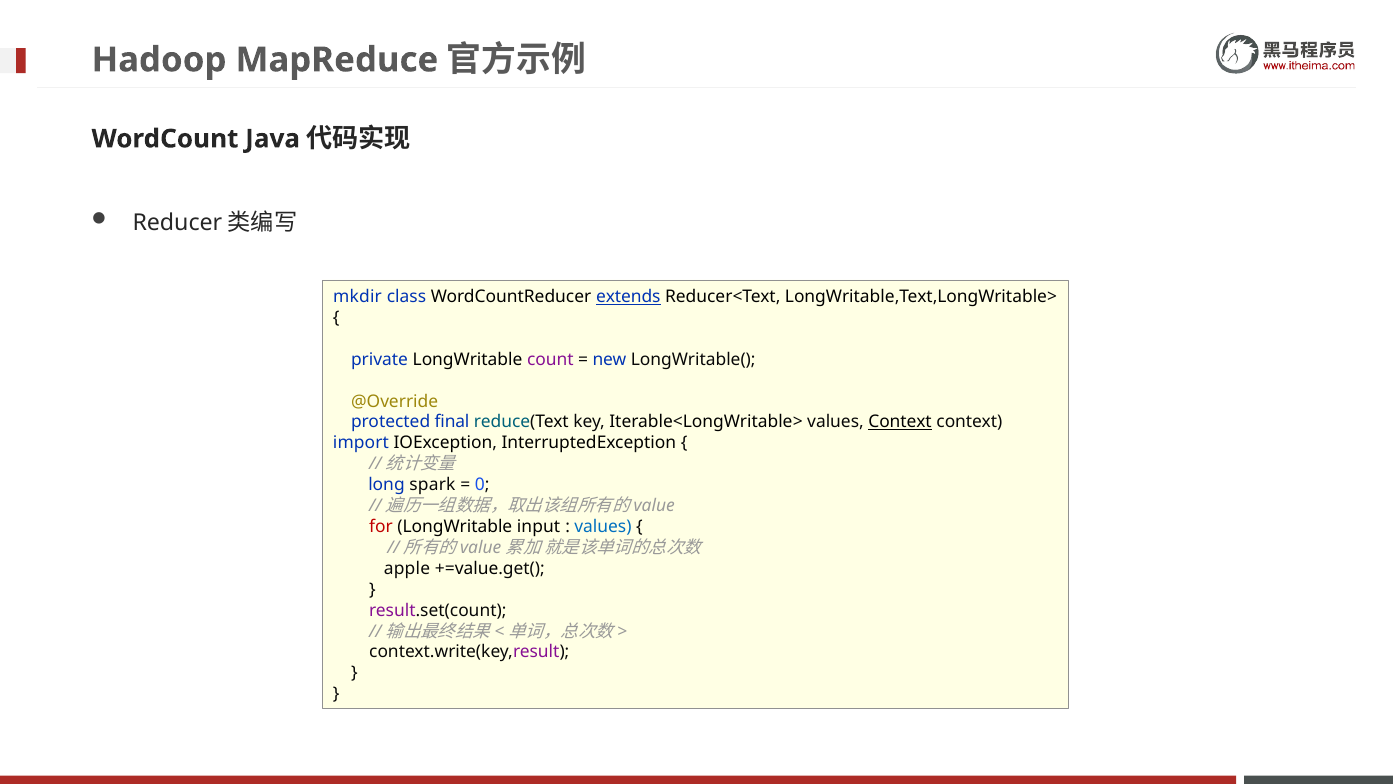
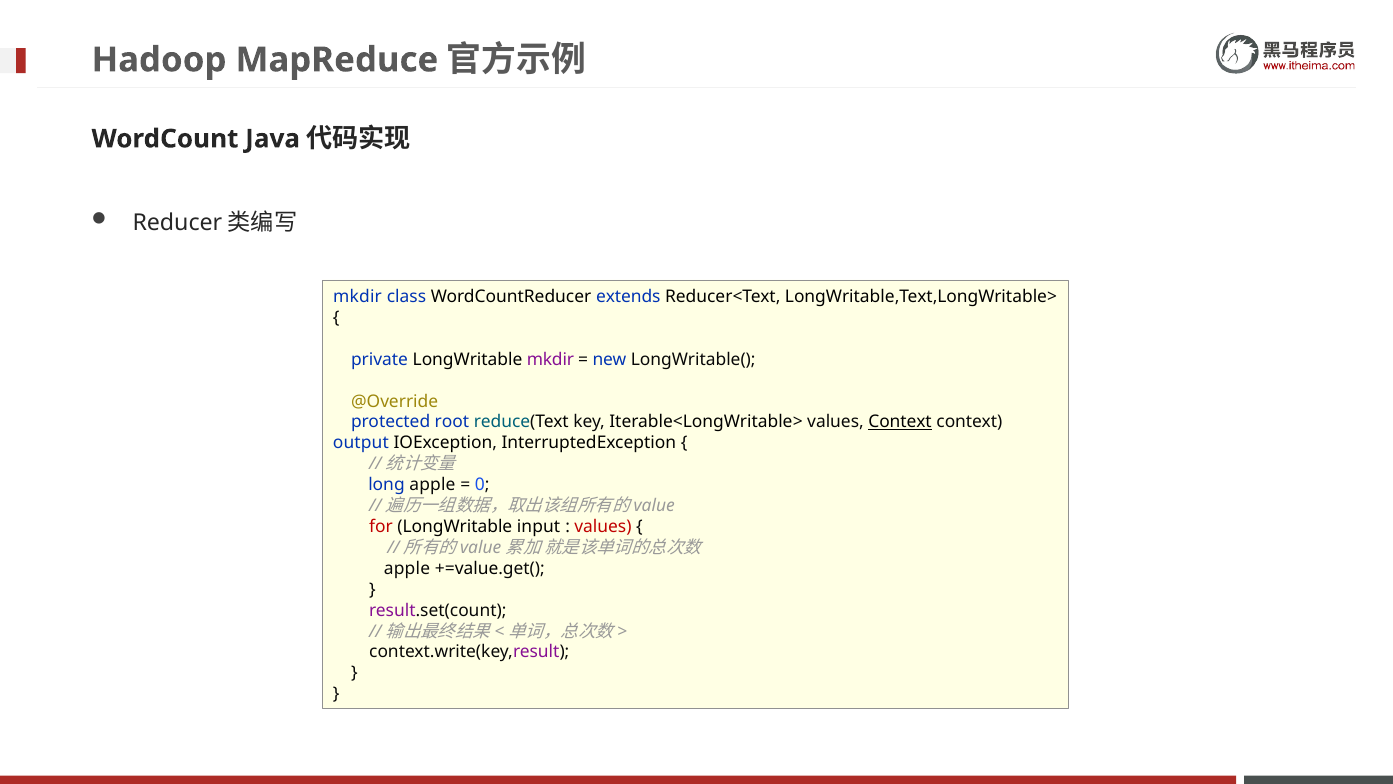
extends underline: present -> none (628, 297)
LongWritable count: count -> mkdir (550, 359)
final: final -> root (452, 422)
import: import -> output (361, 443)
long spark: spark -> apple (432, 485)
values colour: blue -> red (603, 526)
